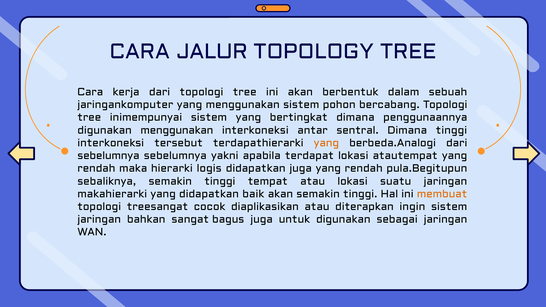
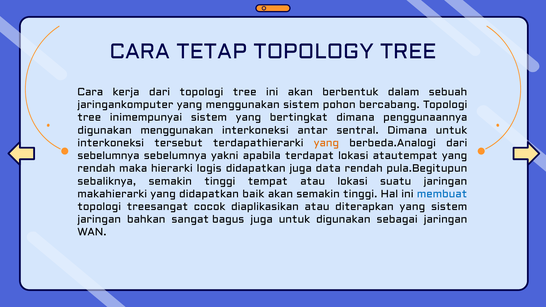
JALUR: JALUR -> TETAP (212, 51)
Dimana tinggi: tinggi -> untuk (451, 130)
juga yang: yang -> data (328, 169)
membuat colour: orange -> blue (442, 194)
diterapkan ingin: ingin -> yang (412, 207)
